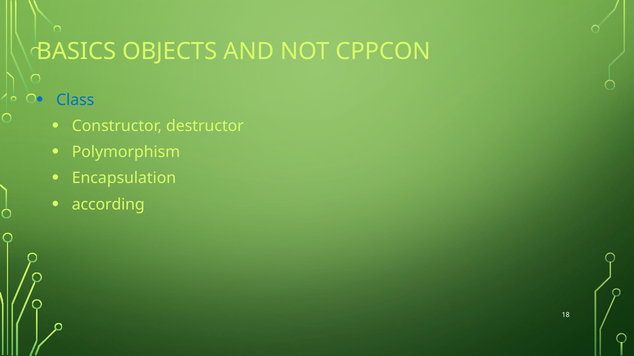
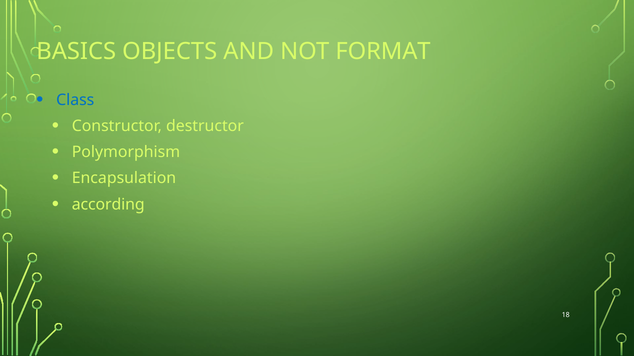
CPPCON: CPPCON -> FORMAT (383, 51)
